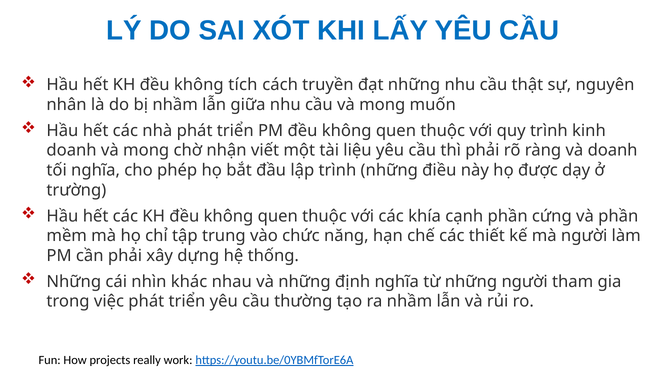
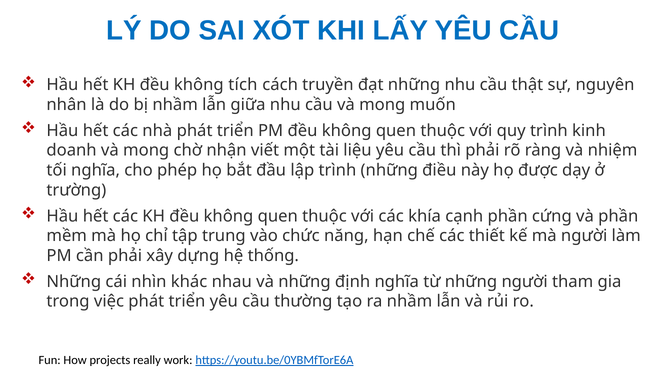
và doanh: doanh -> nhiệm (613, 150)
